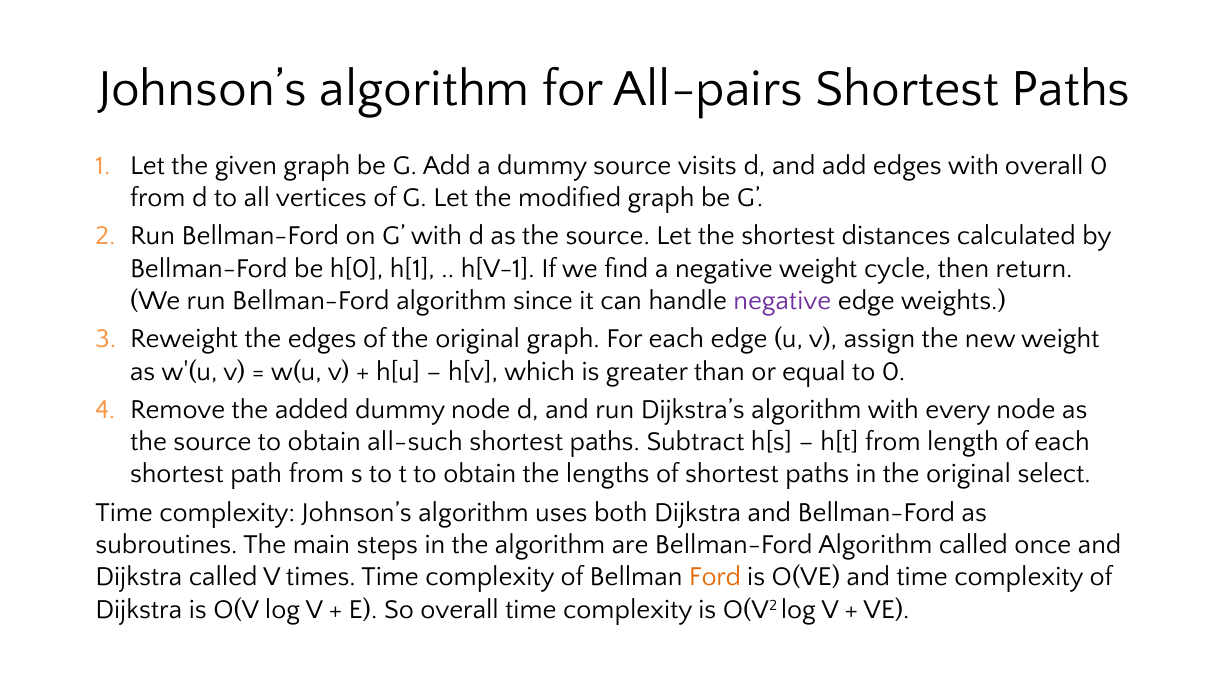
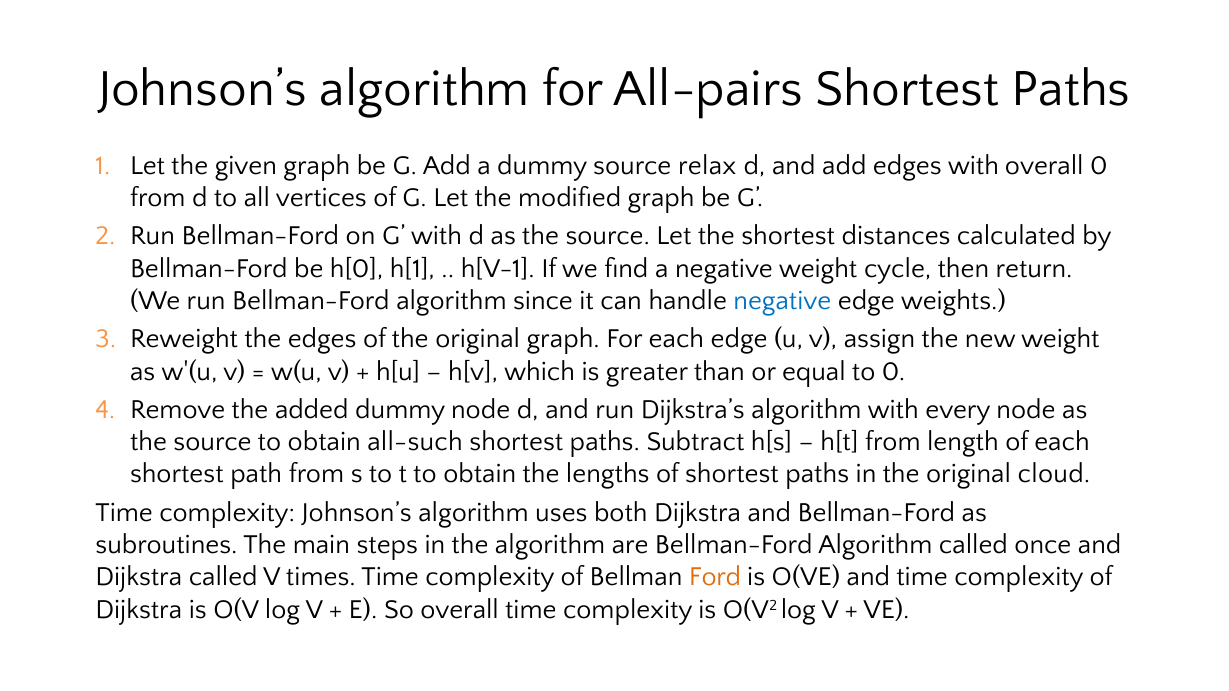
visits: visits -> relax (707, 166)
negative colour: purple -> blue (782, 301)
select: select -> cloud (1054, 474)
